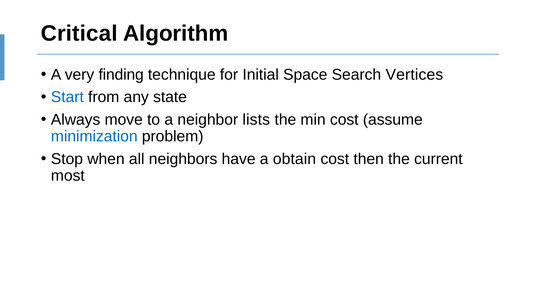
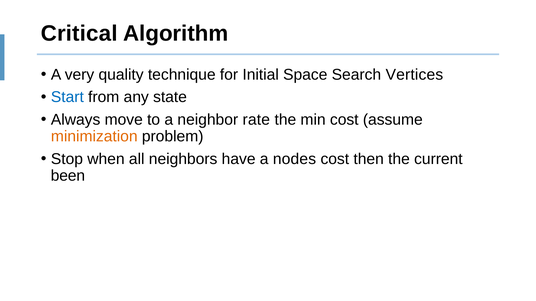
finding: finding -> quality (121, 75)
lists: lists -> rate (256, 120)
minimization colour: blue -> orange (94, 137)
obtain: obtain -> nodes (294, 159)
most: most -> been (68, 176)
